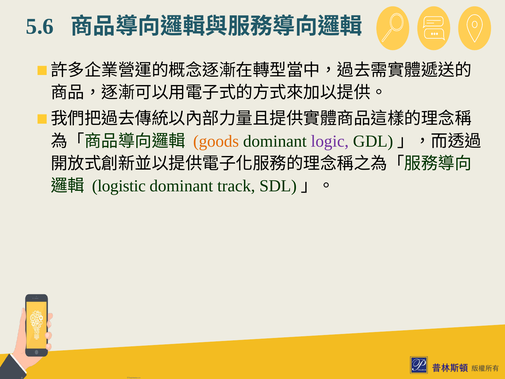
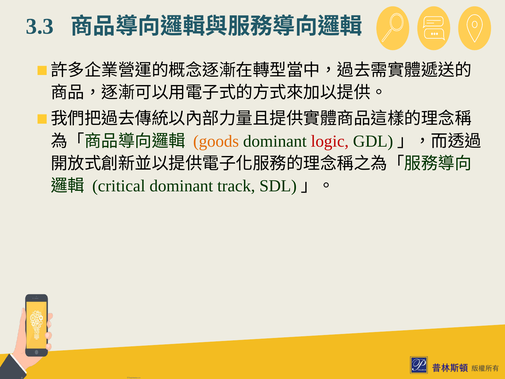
5.6: 5.6 -> 3.3 (40, 26)
logic colour: purple -> red (330, 141)
logistic: logistic -> critical (119, 186)
